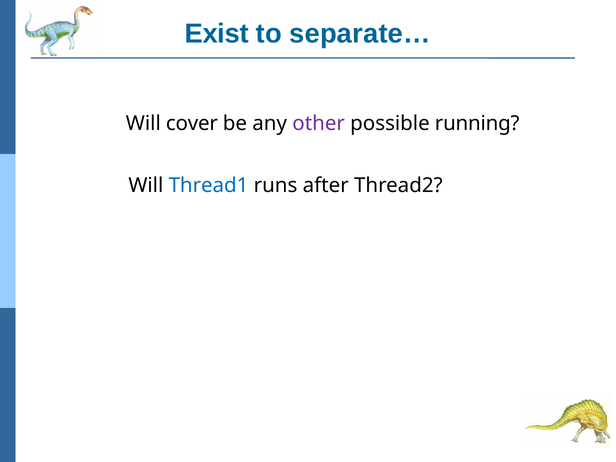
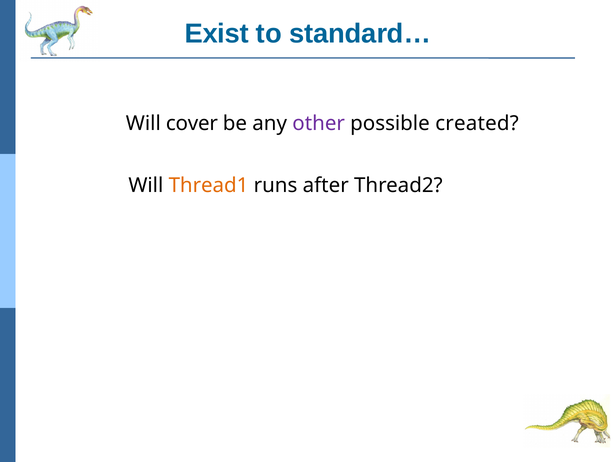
separate…: separate… -> standard… (360, 34)
running: running -> created (477, 124)
Thread1 colour: blue -> orange (209, 185)
